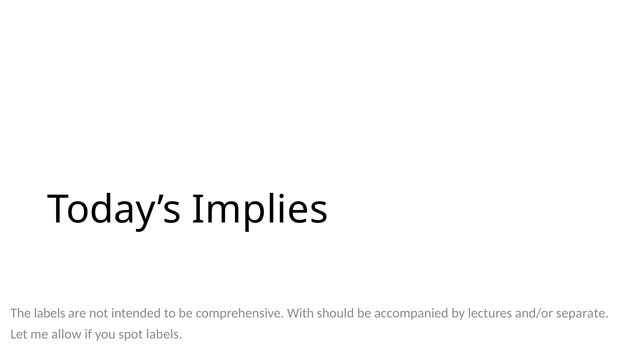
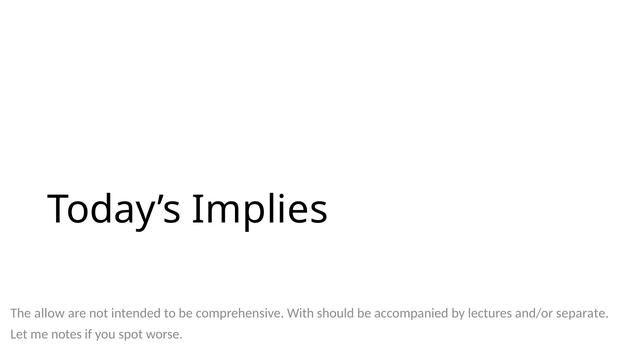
The labels: labels -> allow (49, 314)
allow: allow -> notes (67, 335)
spot labels: labels -> worse (164, 335)
